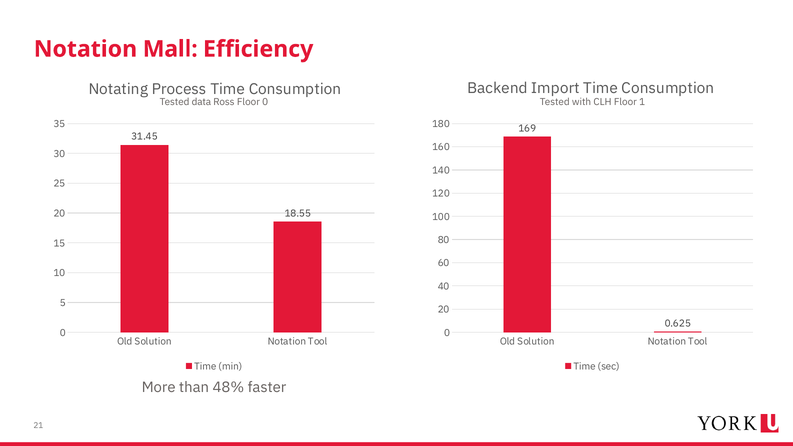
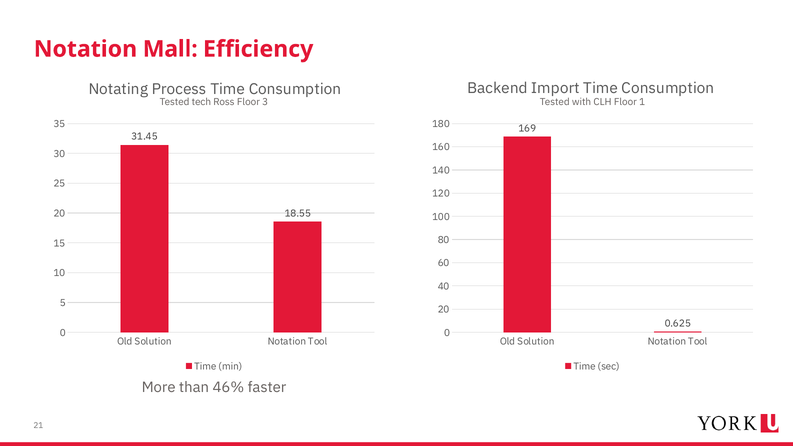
data: data -> tech (201, 102)
Floor 0: 0 -> 3 (265, 102)
48%: 48% -> 46% (228, 387)
